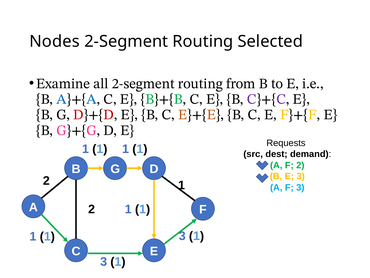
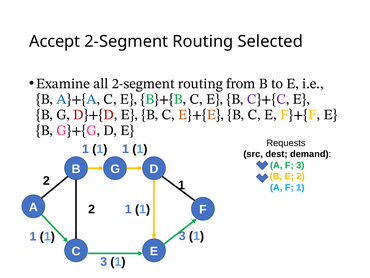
Nodes: Nodes -> Accept (55, 41)
A F 2: 2 -> 3 (300, 165)
E 3: 3 -> 2 (301, 176)
A F 3: 3 -> 1 (300, 187)
